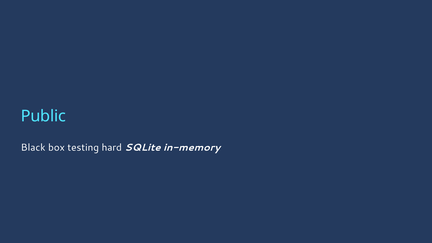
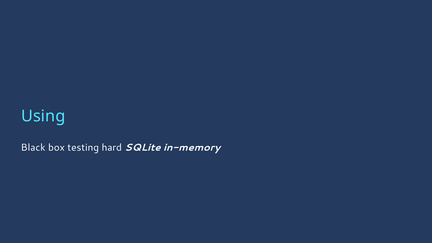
Public: Public -> Using (43, 116)
